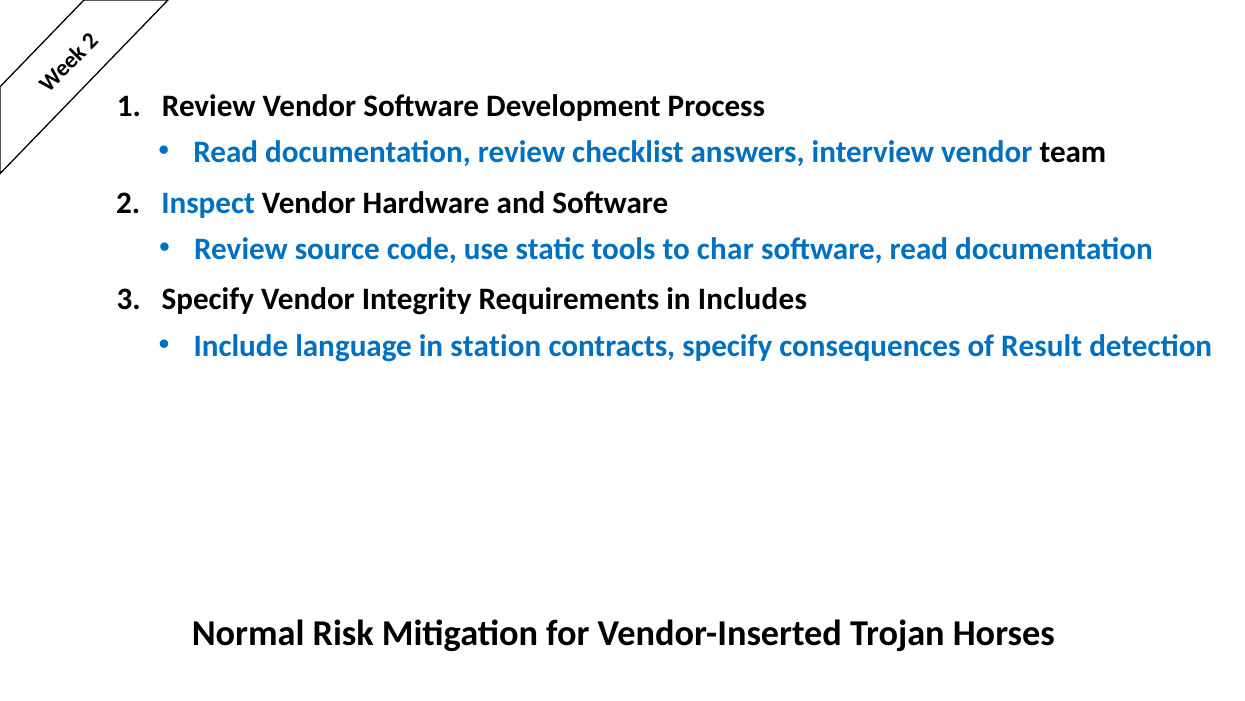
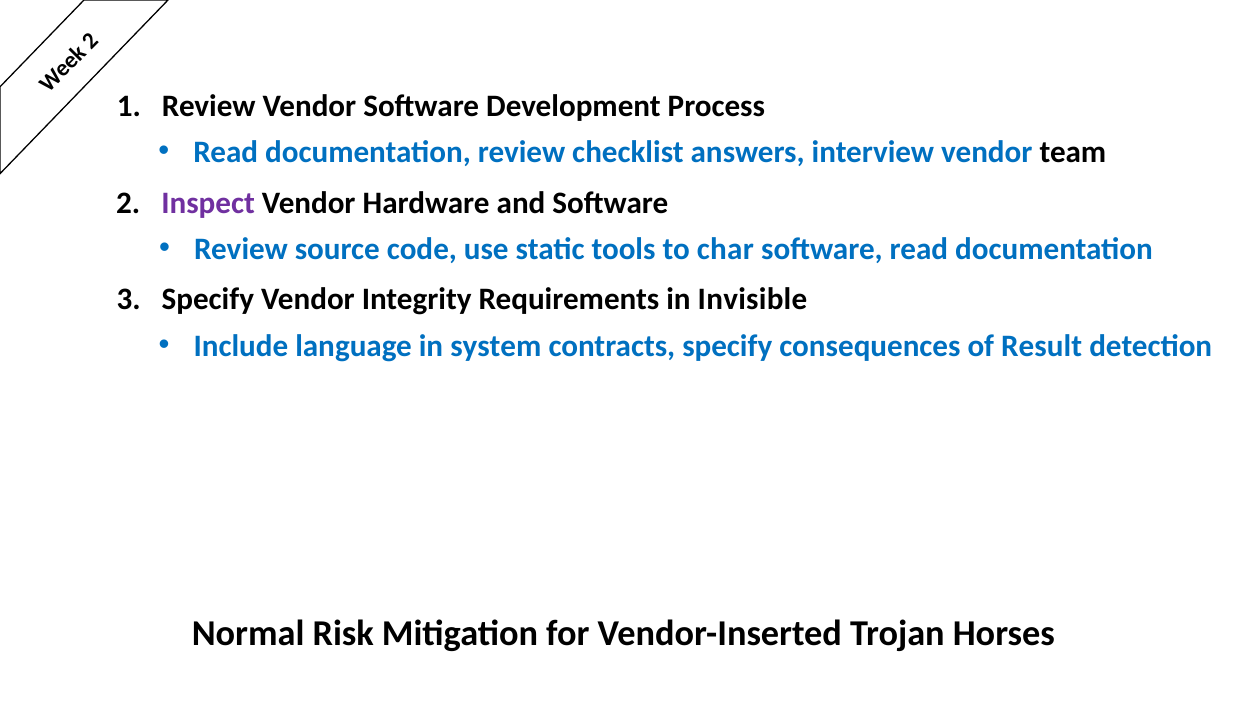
Inspect colour: blue -> purple (208, 203)
Includes: Includes -> Invisible (753, 299)
station: station -> system (496, 346)
